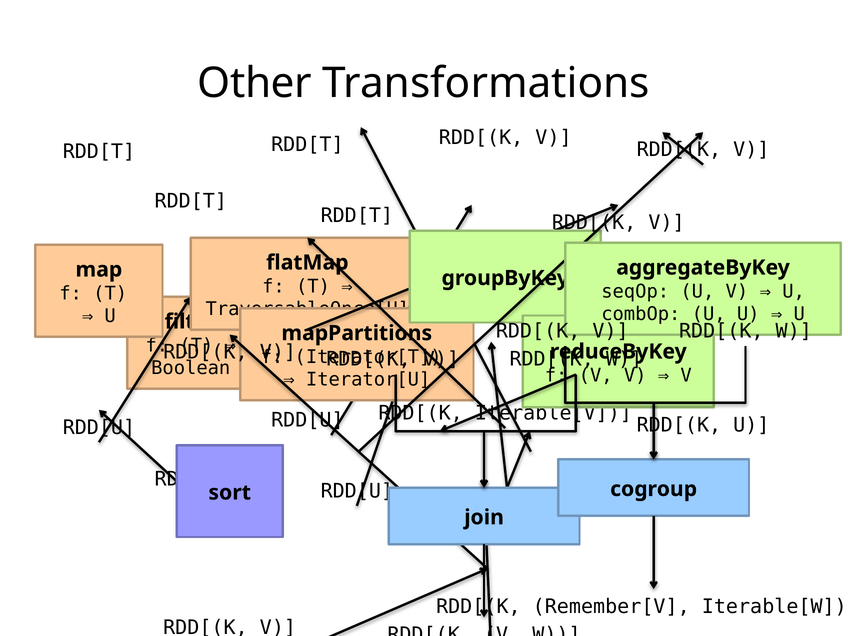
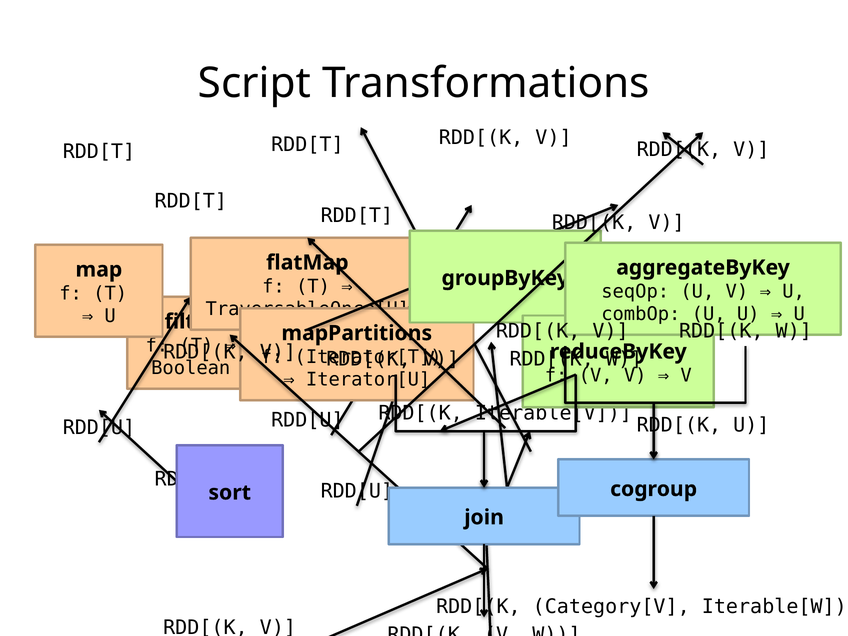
Other: Other -> Script (254, 83)
Remember[V: Remember[V -> Category[V (611, 607)
